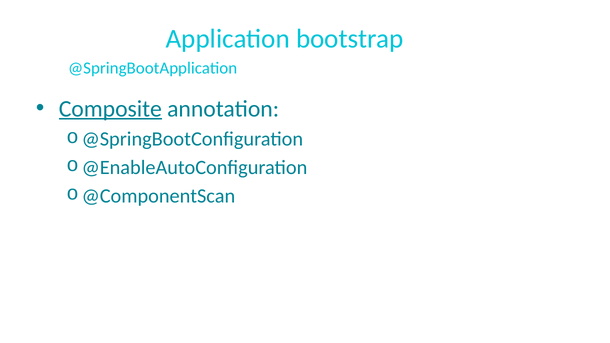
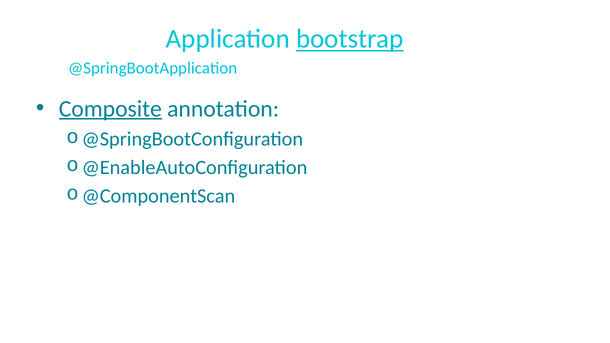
bootstrap underline: none -> present (350, 39)
